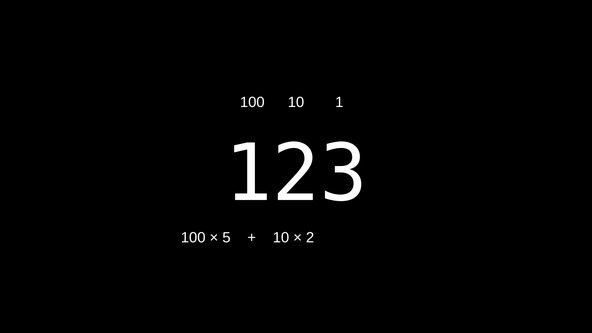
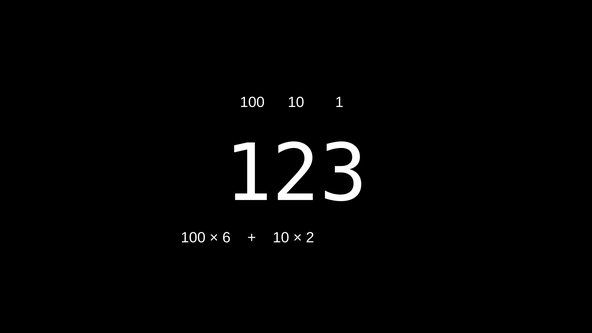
5: 5 -> 6 (226, 238)
